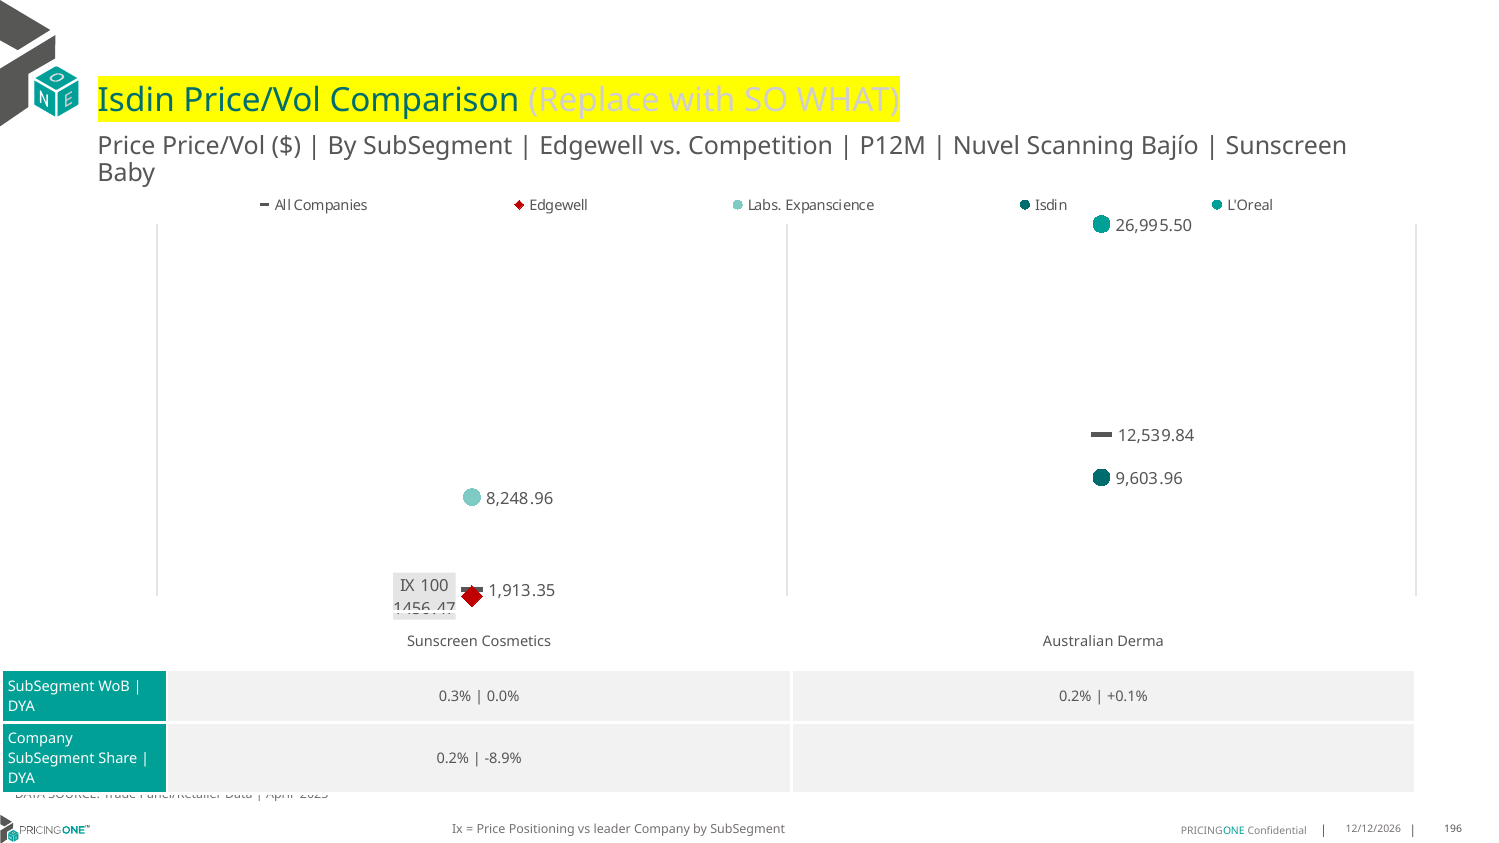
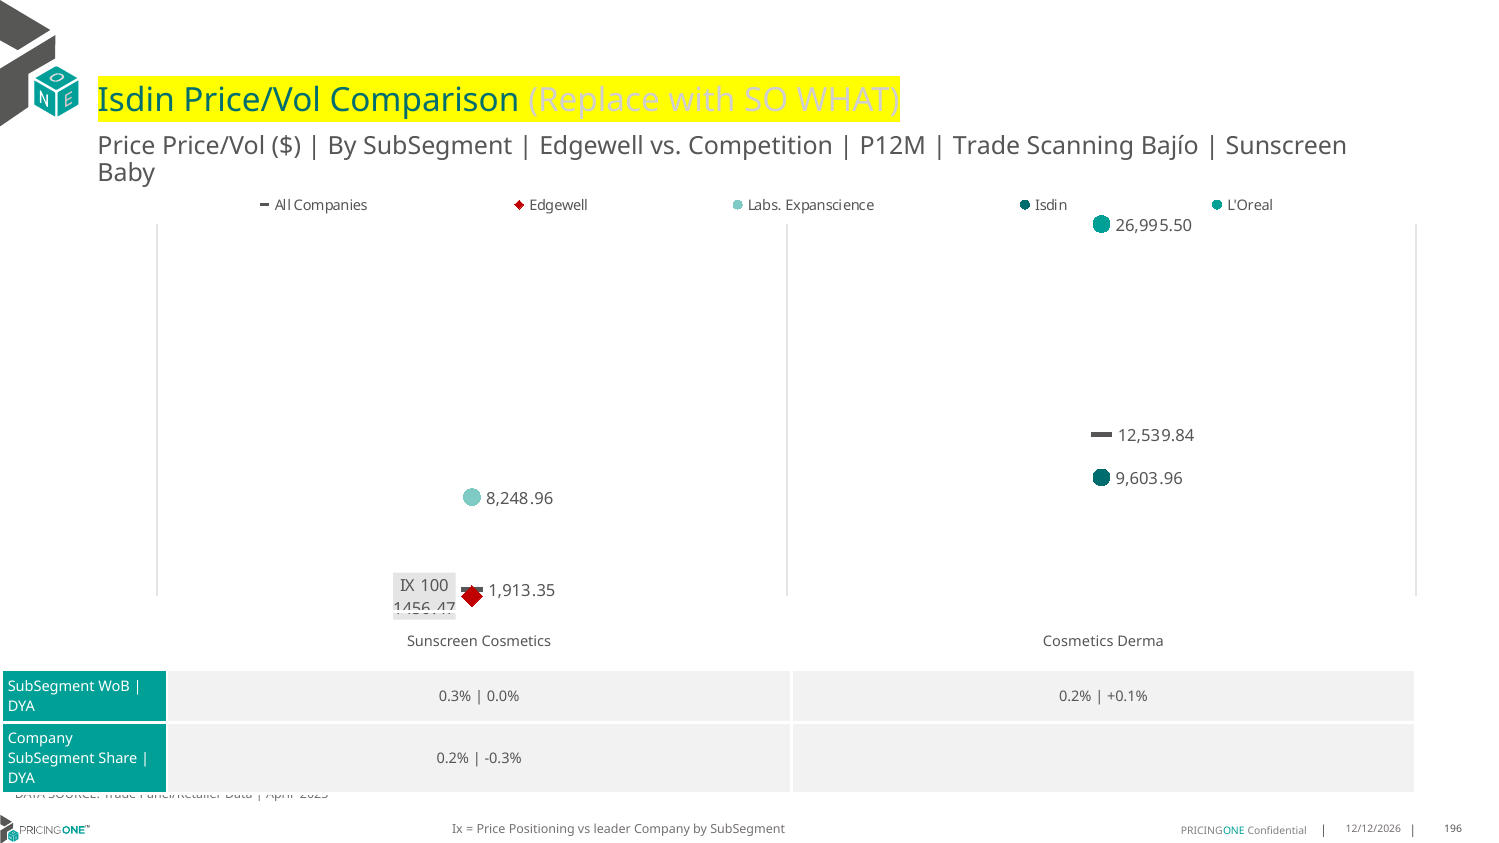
Nuvel: Nuvel -> Trade (986, 146)
Cosmetics Australian: Australian -> Cosmetics (1078, 642)
-8.9%: -8.9% -> -0.3% (503, 759)
